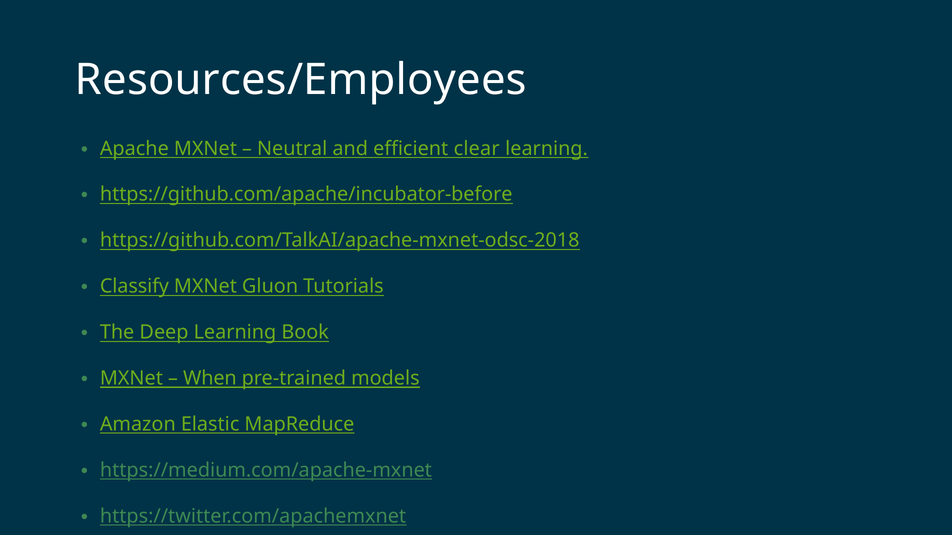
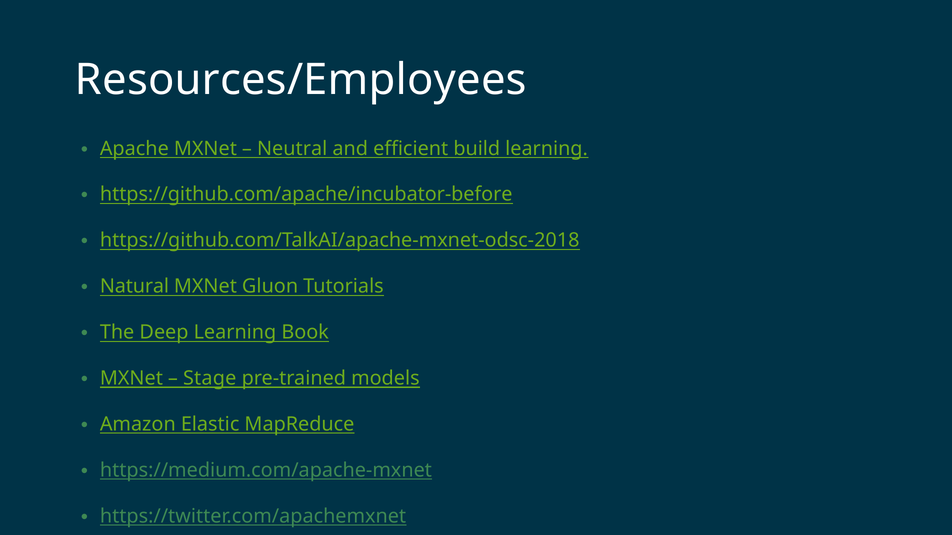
clear: clear -> build (477, 149)
Classify: Classify -> Natural (134, 287)
When: When -> Stage (210, 379)
